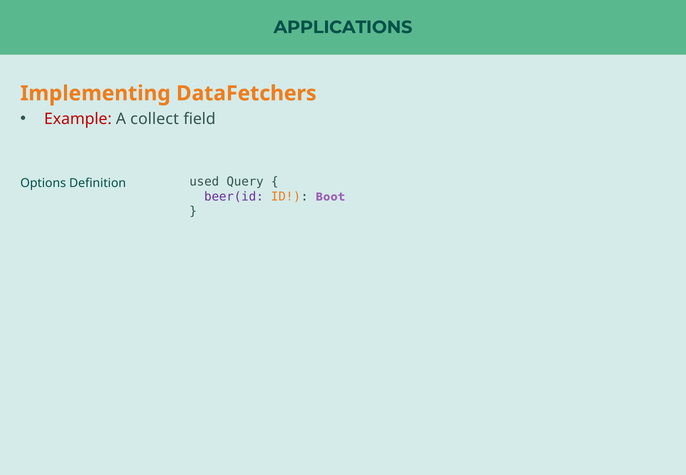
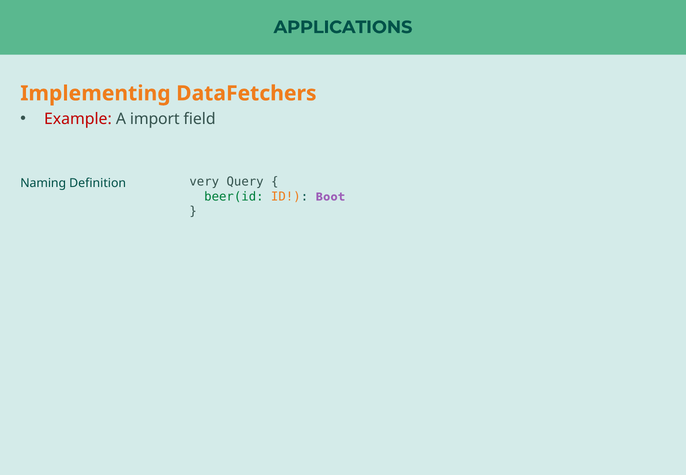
collect: collect -> import (155, 119)
used: used -> very (204, 182)
Options: Options -> Naming (43, 183)
beer(id colour: purple -> green (234, 196)
